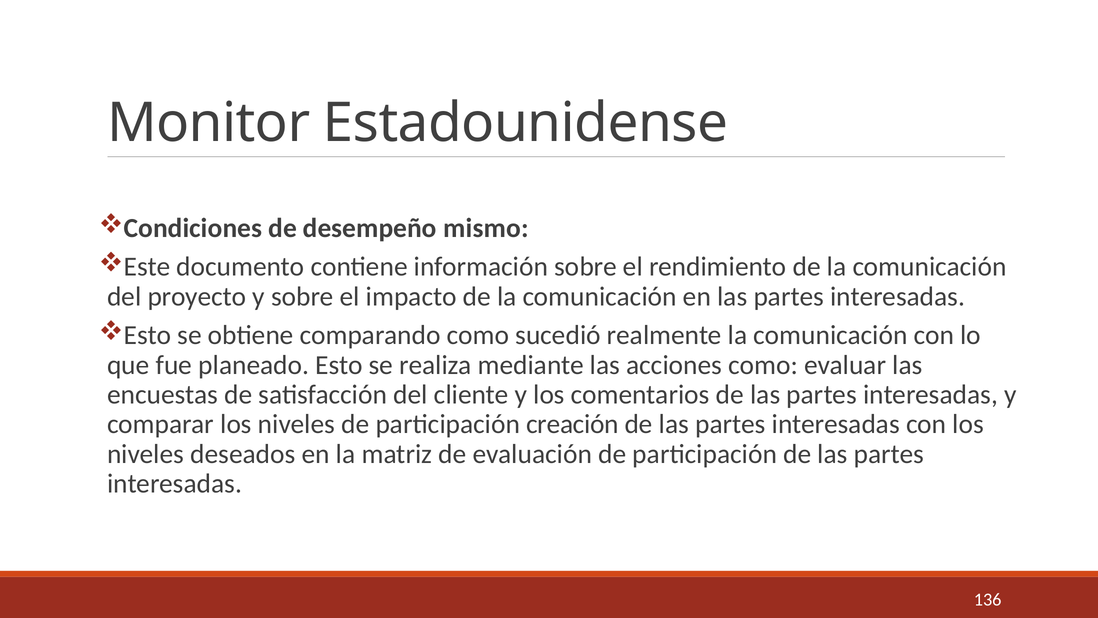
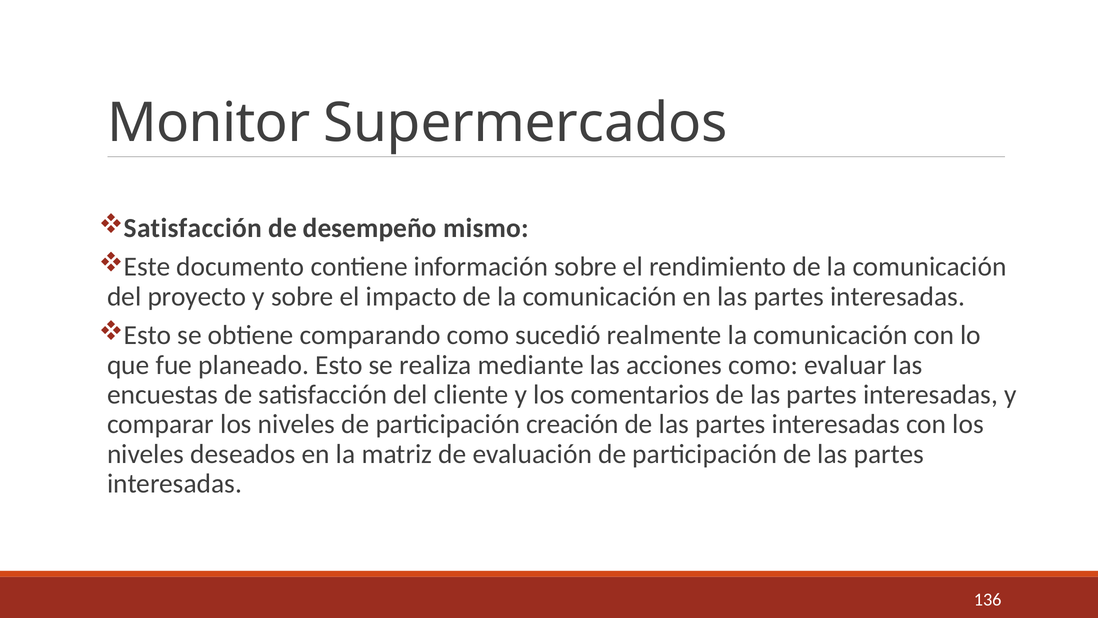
Estadounidense: Estadounidense -> Supermercados (525, 123)
Condiciones: Condiciones -> Satisfacción (193, 228)
